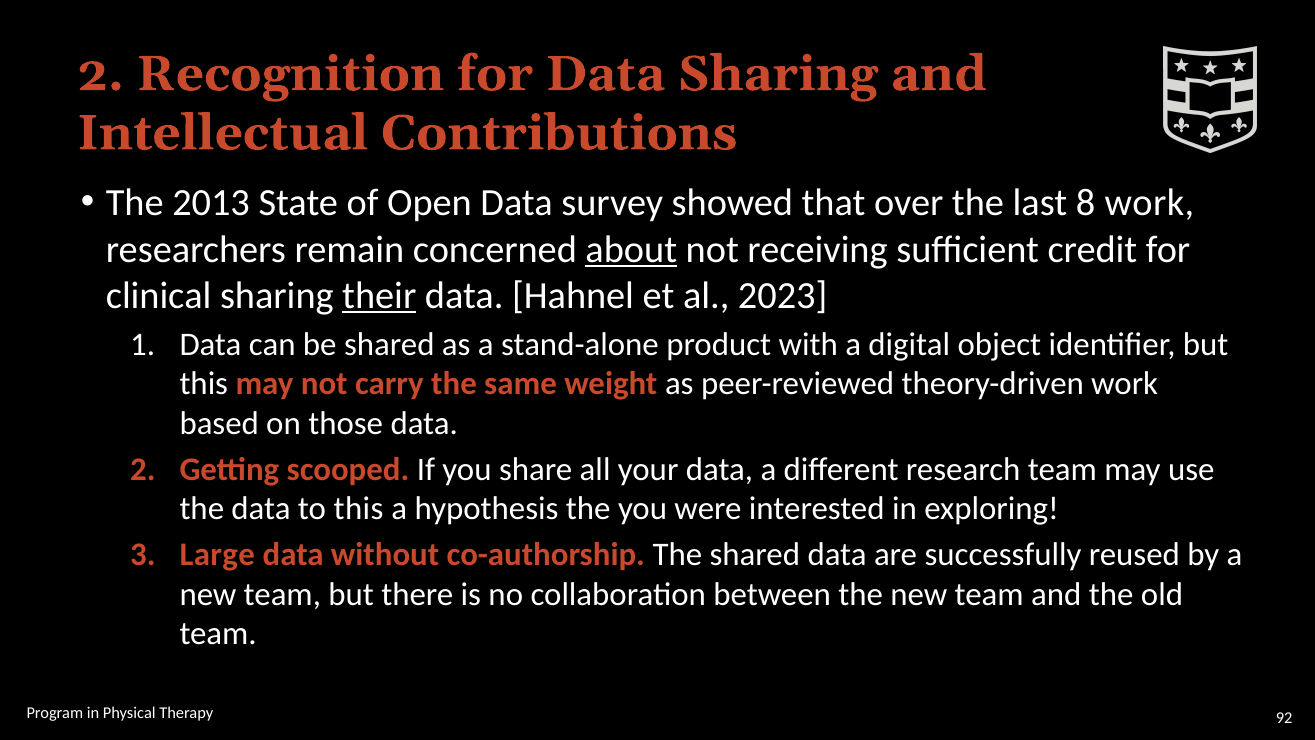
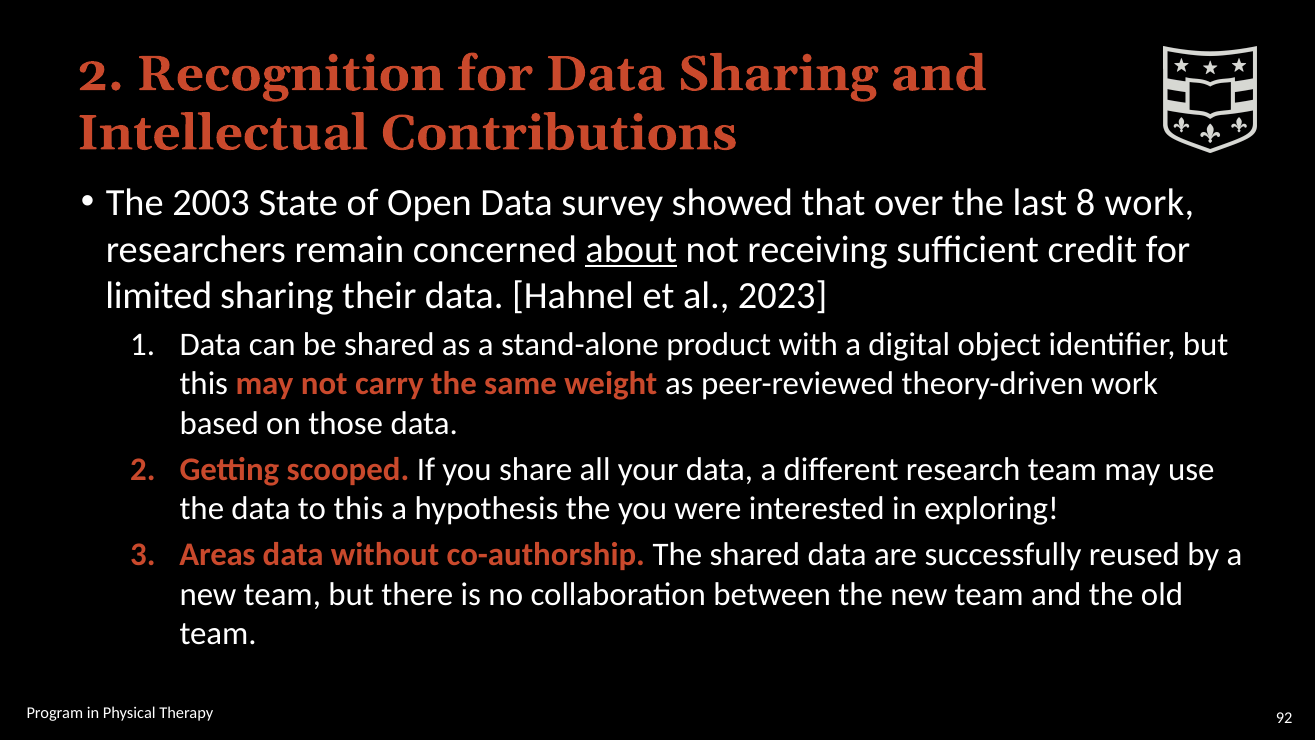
2013: 2013 -> 2003 (211, 203)
clinical: clinical -> limited (159, 295)
their underline: present -> none (379, 295)
Large: Large -> Areas (218, 555)
